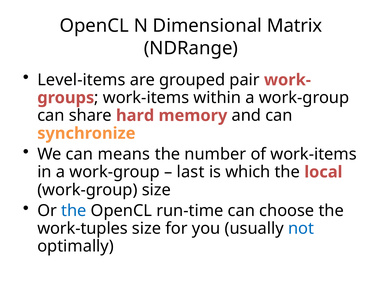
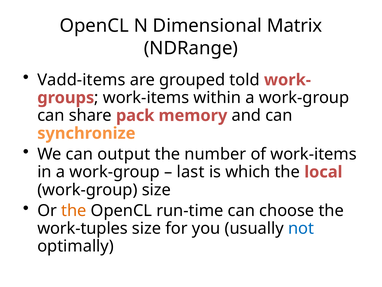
Level-items: Level-items -> Vadd-items (81, 80)
pair: pair -> told (245, 80)
hard: hard -> pack (135, 115)
means: means -> output (124, 154)
the colour: blue -> orange (74, 210)
